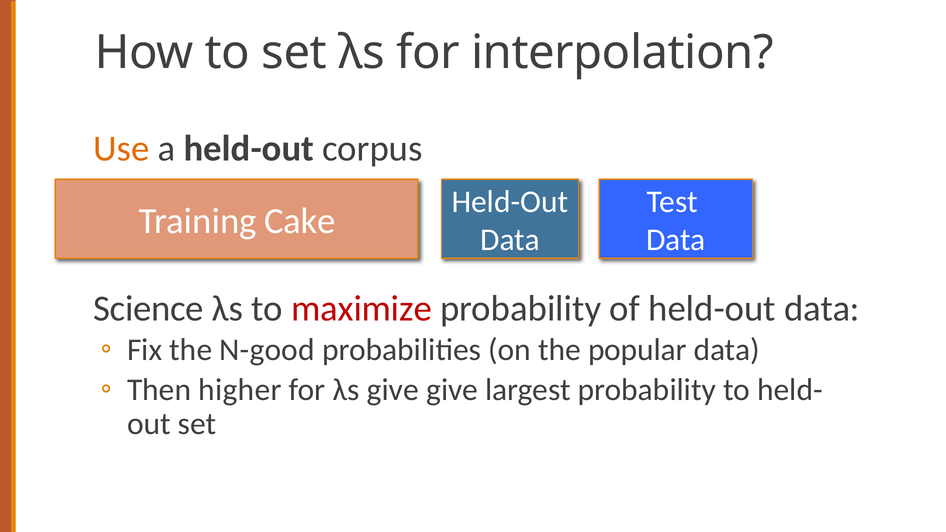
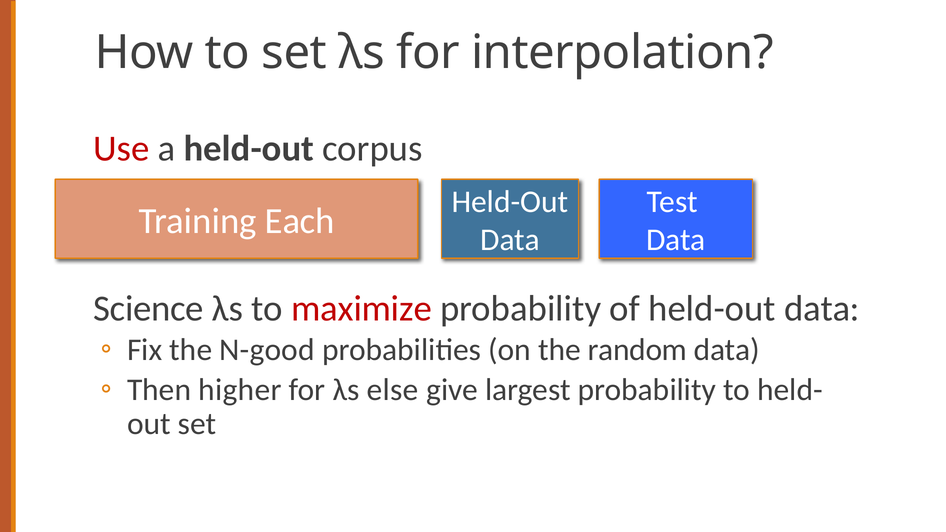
Use colour: orange -> red (121, 148)
Cake: Cake -> Each (300, 221)
popular: popular -> random (637, 350)
λs give: give -> else (393, 390)
